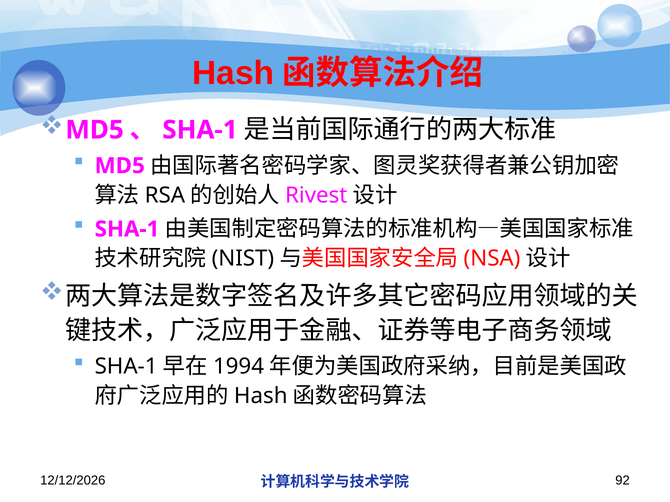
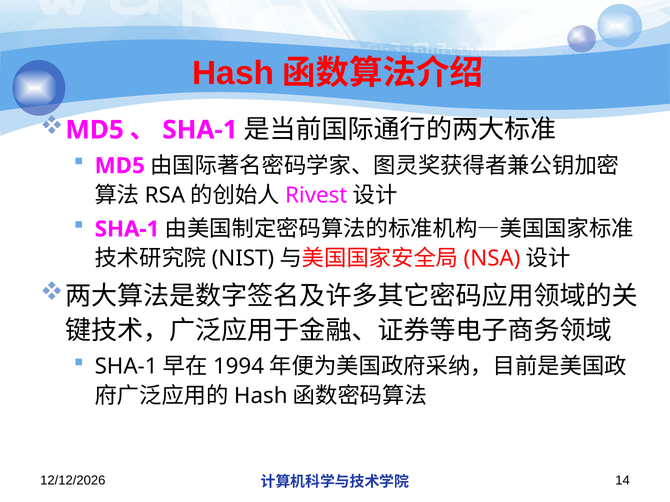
92: 92 -> 14 (623, 481)
